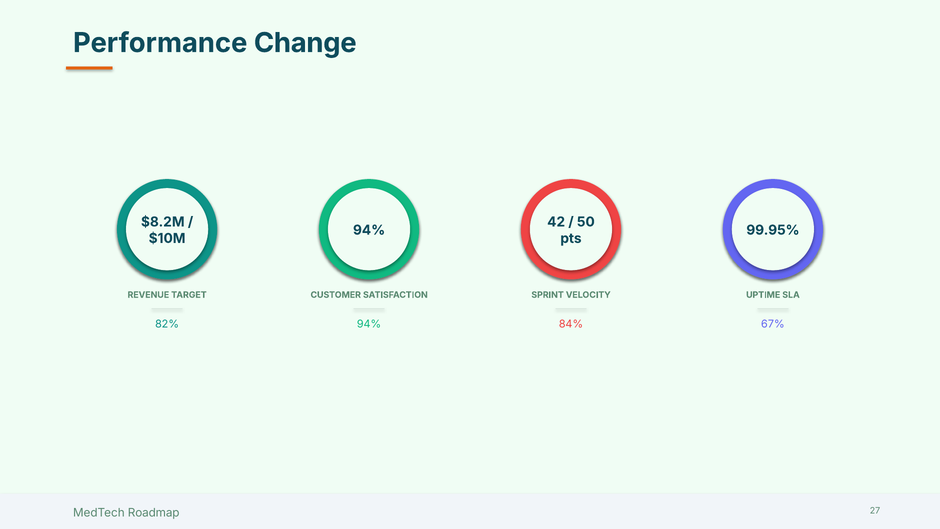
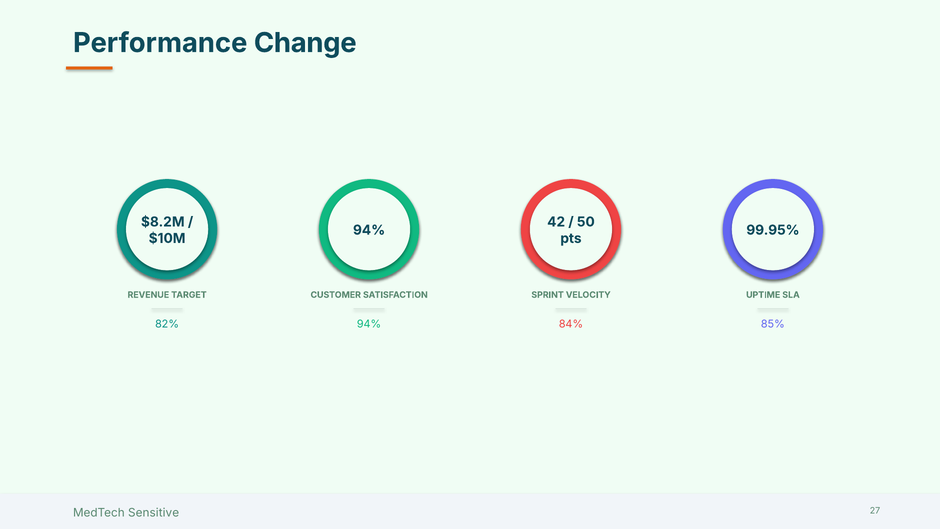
67%: 67% -> 85% (773, 324)
Roadmap: Roadmap -> Sensitive (154, 513)
